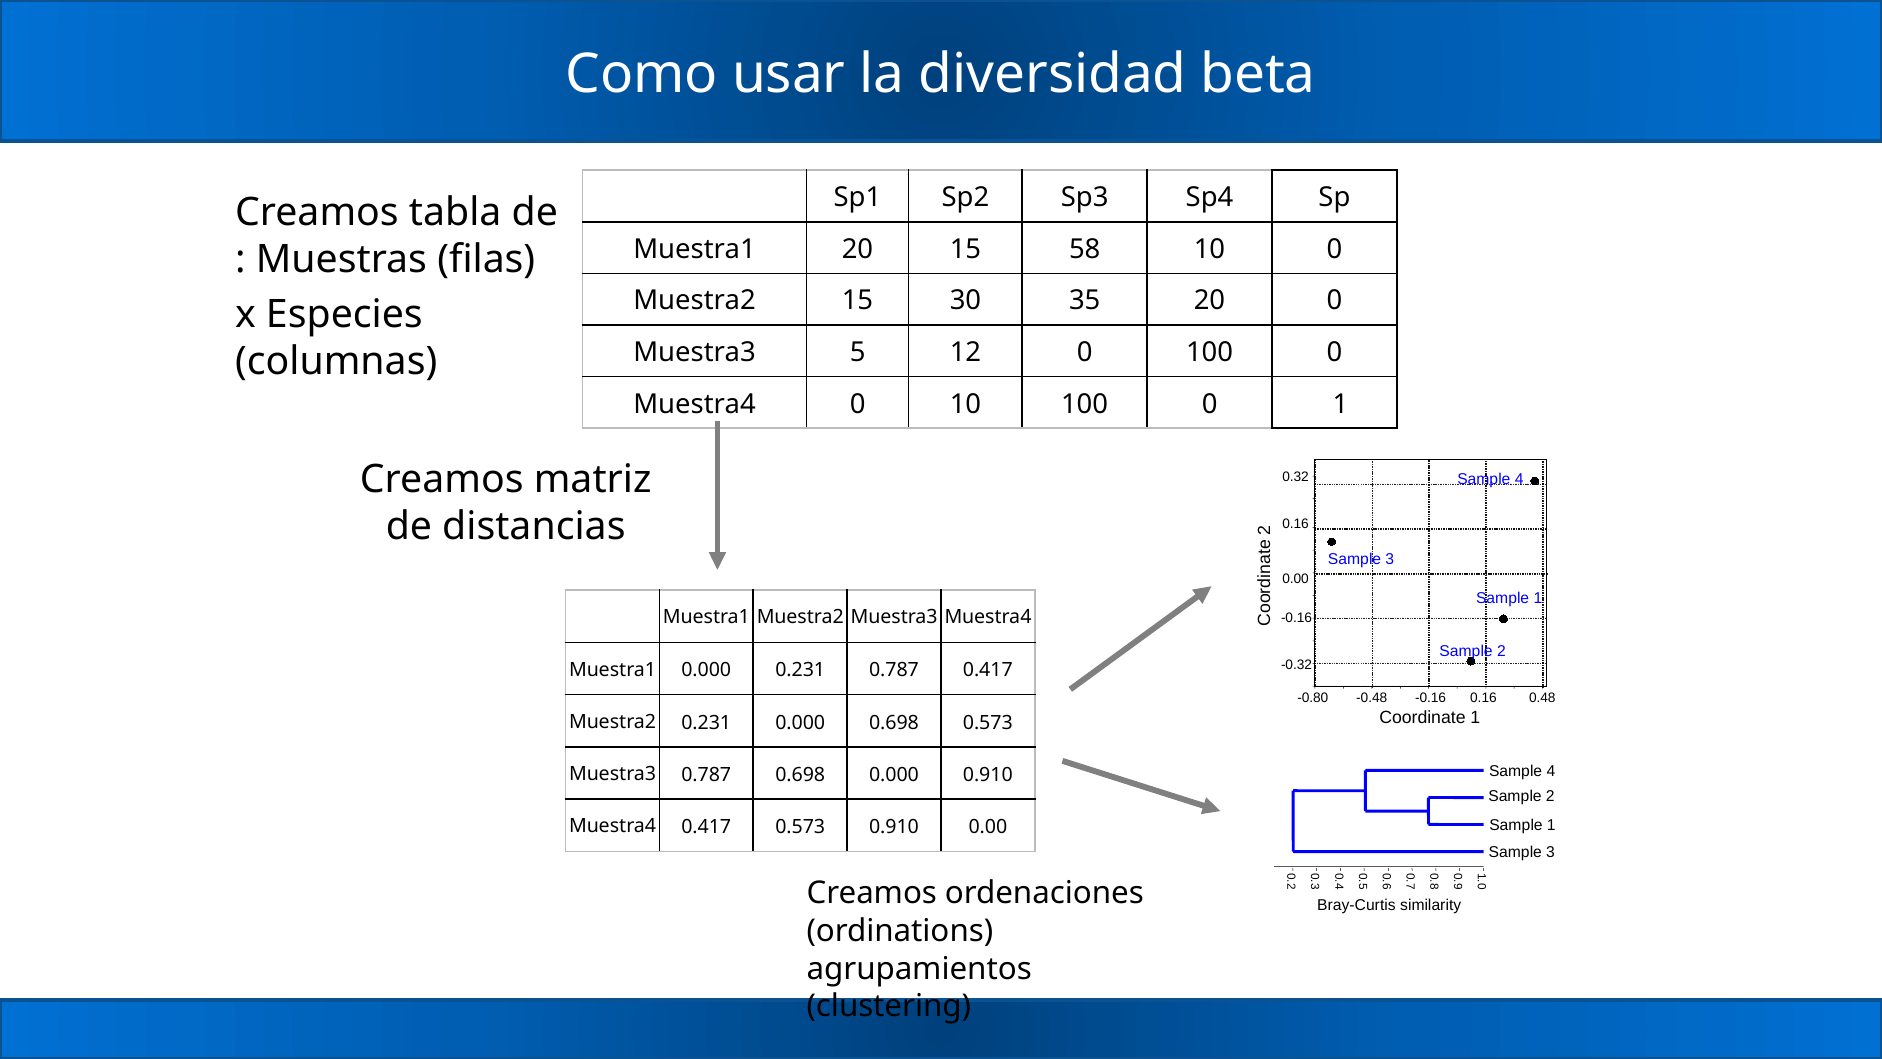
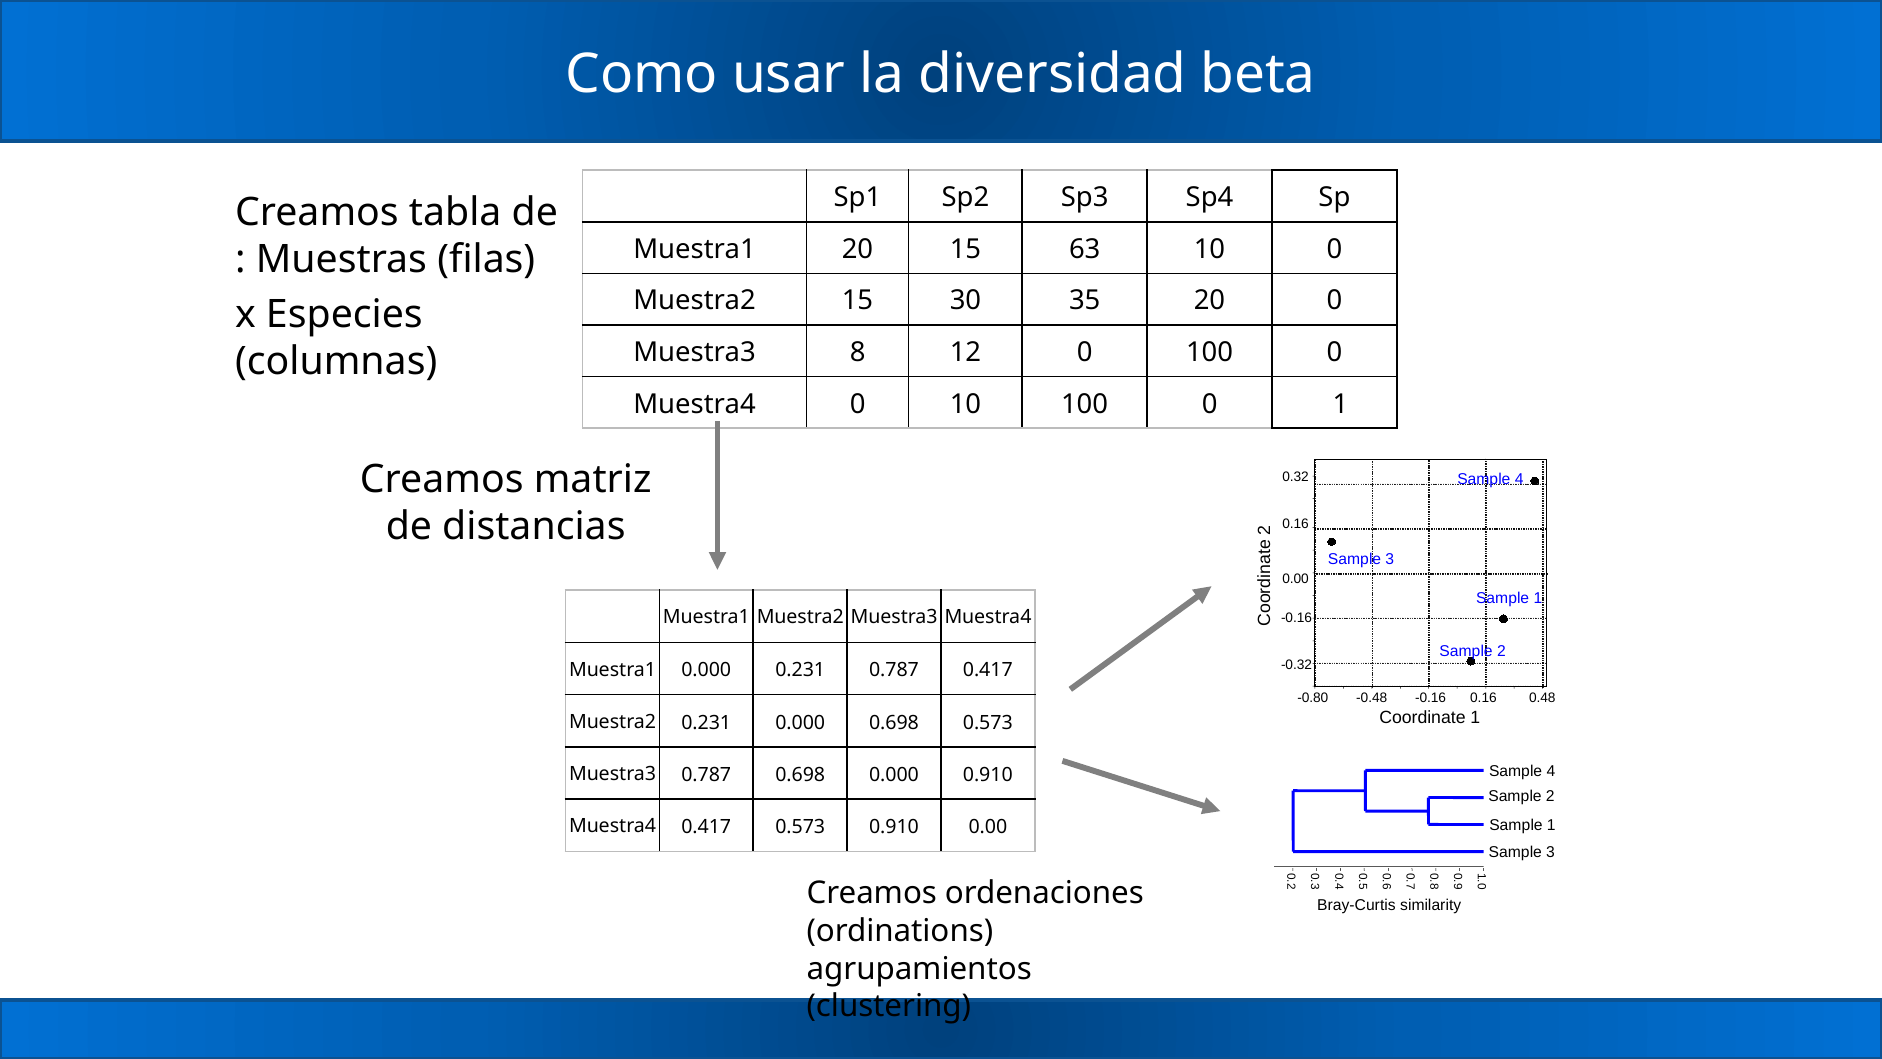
58: 58 -> 63 (1085, 249)
5: 5 -> 8 (858, 352)
